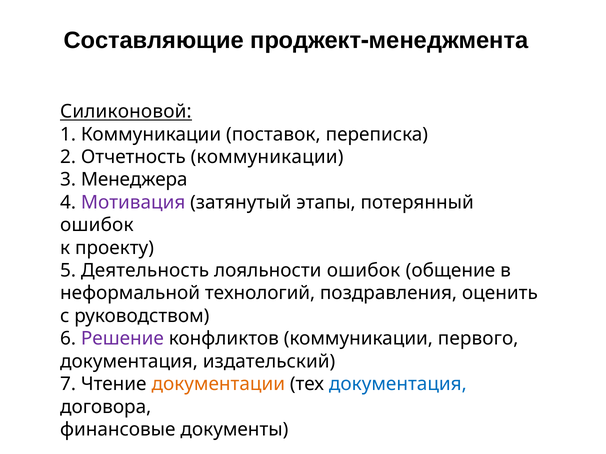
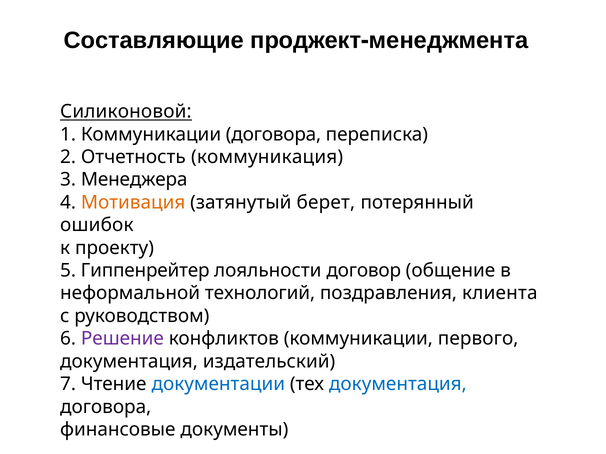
Коммуникации поставок: поставок -> договора (273, 134)
Отчетность коммуникации: коммуникации -> коммуникация (267, 157)
Мотивация colour: purple -> orange (133, 203)
этапы: этапы -> берет (326, 203)
Деятельность: Деятельность -> Гиппенрейтер (145, 271)
лояльности ошибок: ошибок -> договор (364, 271)
оценить: оценить -> клиента (500, 294)
документации colour: orange -> blue (218, 384)
